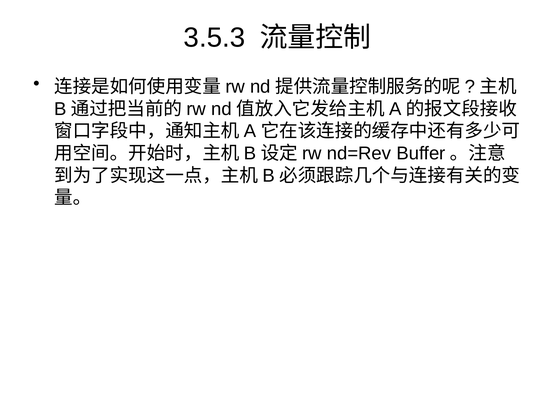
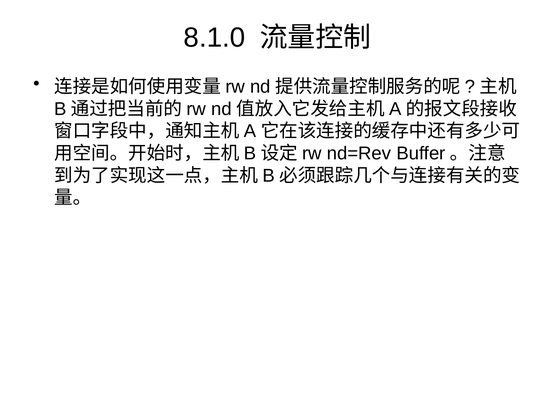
3.5.3: 3.5.3 -> 8.1.0 (214, 38)
